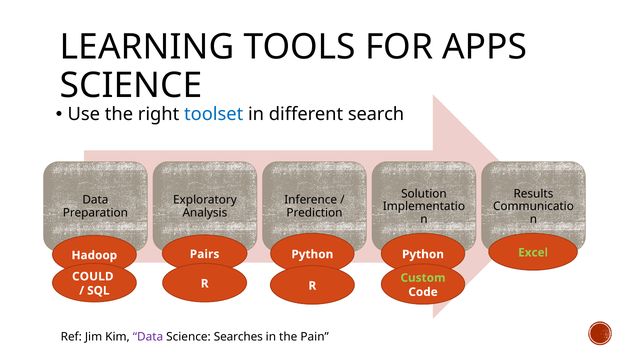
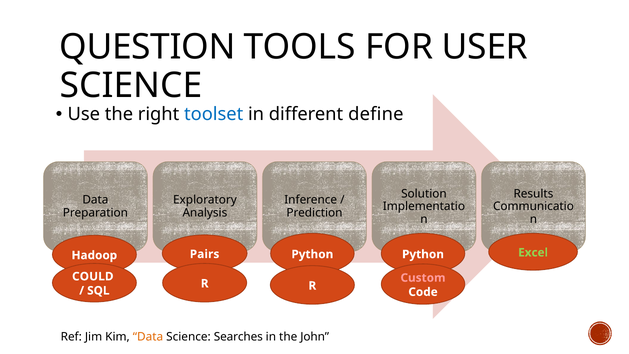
LEARNING: LEARNING -> QUESTION (147, 47)
APPS: APPS -> USER (485, 47)
search: search -> define (376, 114)
Custom colour: light green -> pink (423, 278)
Data colour: purple -> orange (148, 337)
Pain: Pain -> John (315, 337)
